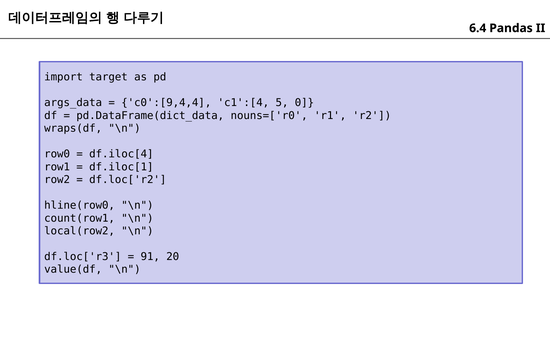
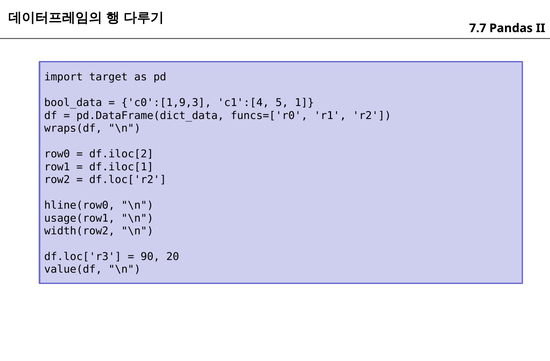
6.4: 6.4 -> 7.7 (478, 28)
args_data: args_data -> bool_data (73, 103)
c0':[9,4,4: c0':[9,4,4 -> c0':[1,9,3 (166, 103)
0: 0 -> 1 (304, 103)
nouns=['r0: nouns=['r0 -> funcs=['r0 (269, 116)
df.iloc[4: df.iloc[4 -> df.iloc[2 (121, 154)
count(row1: count(row1 -> usage(row1 (80, 218)
local(row2: local(row2 -> width(row2 (80, 231)
91: 91 -> 90 (150, 257)
